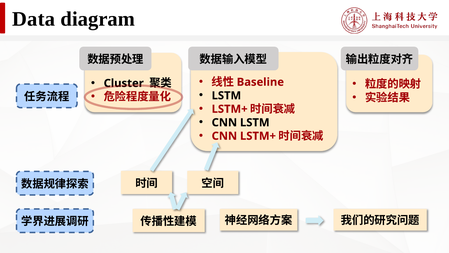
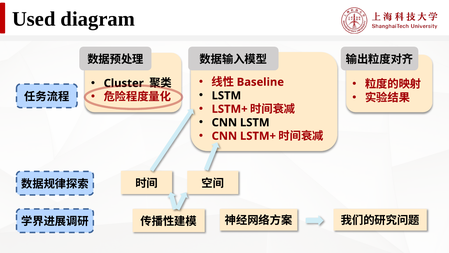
Data: Data -> Used (34, 19)
